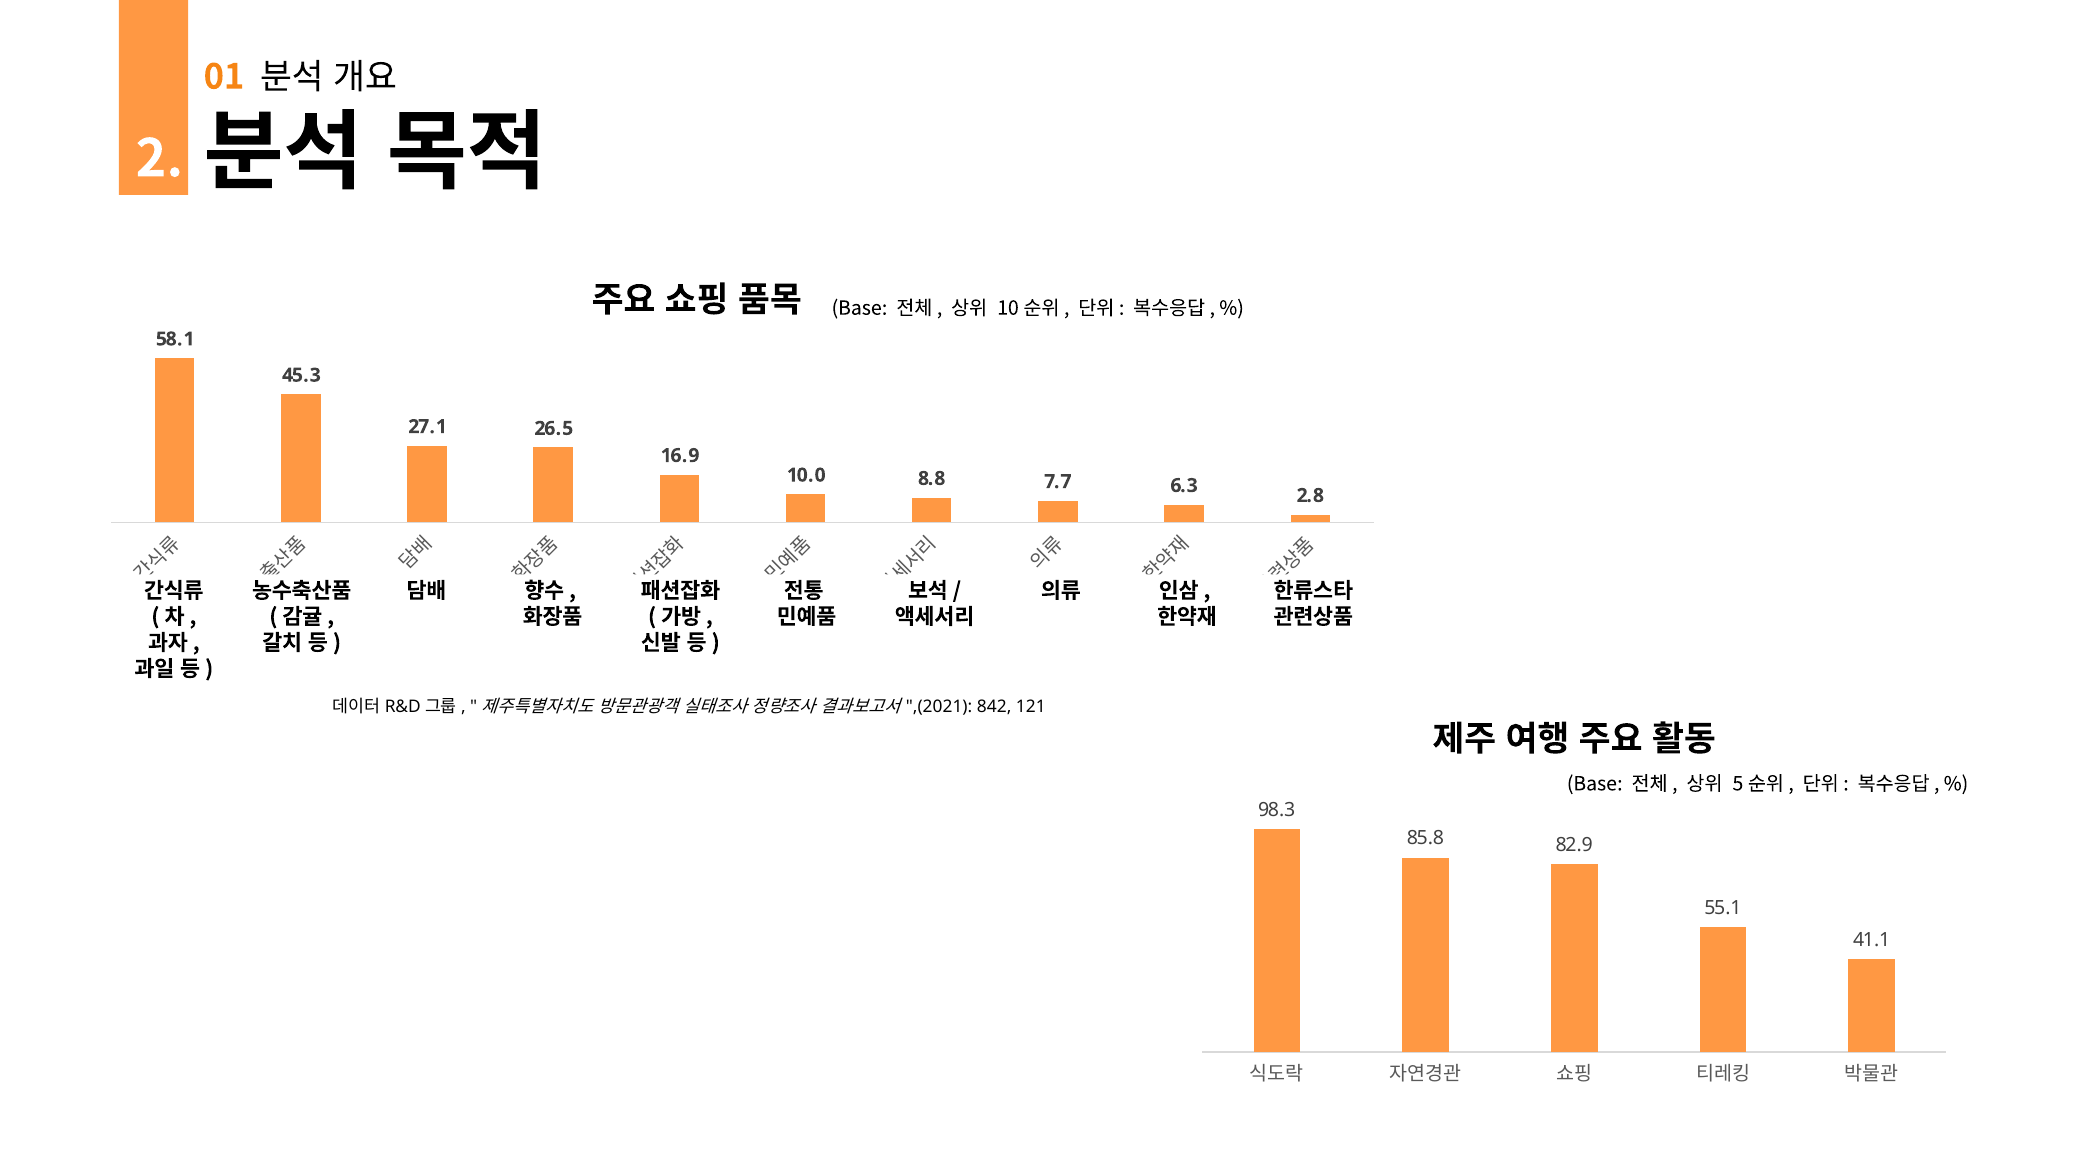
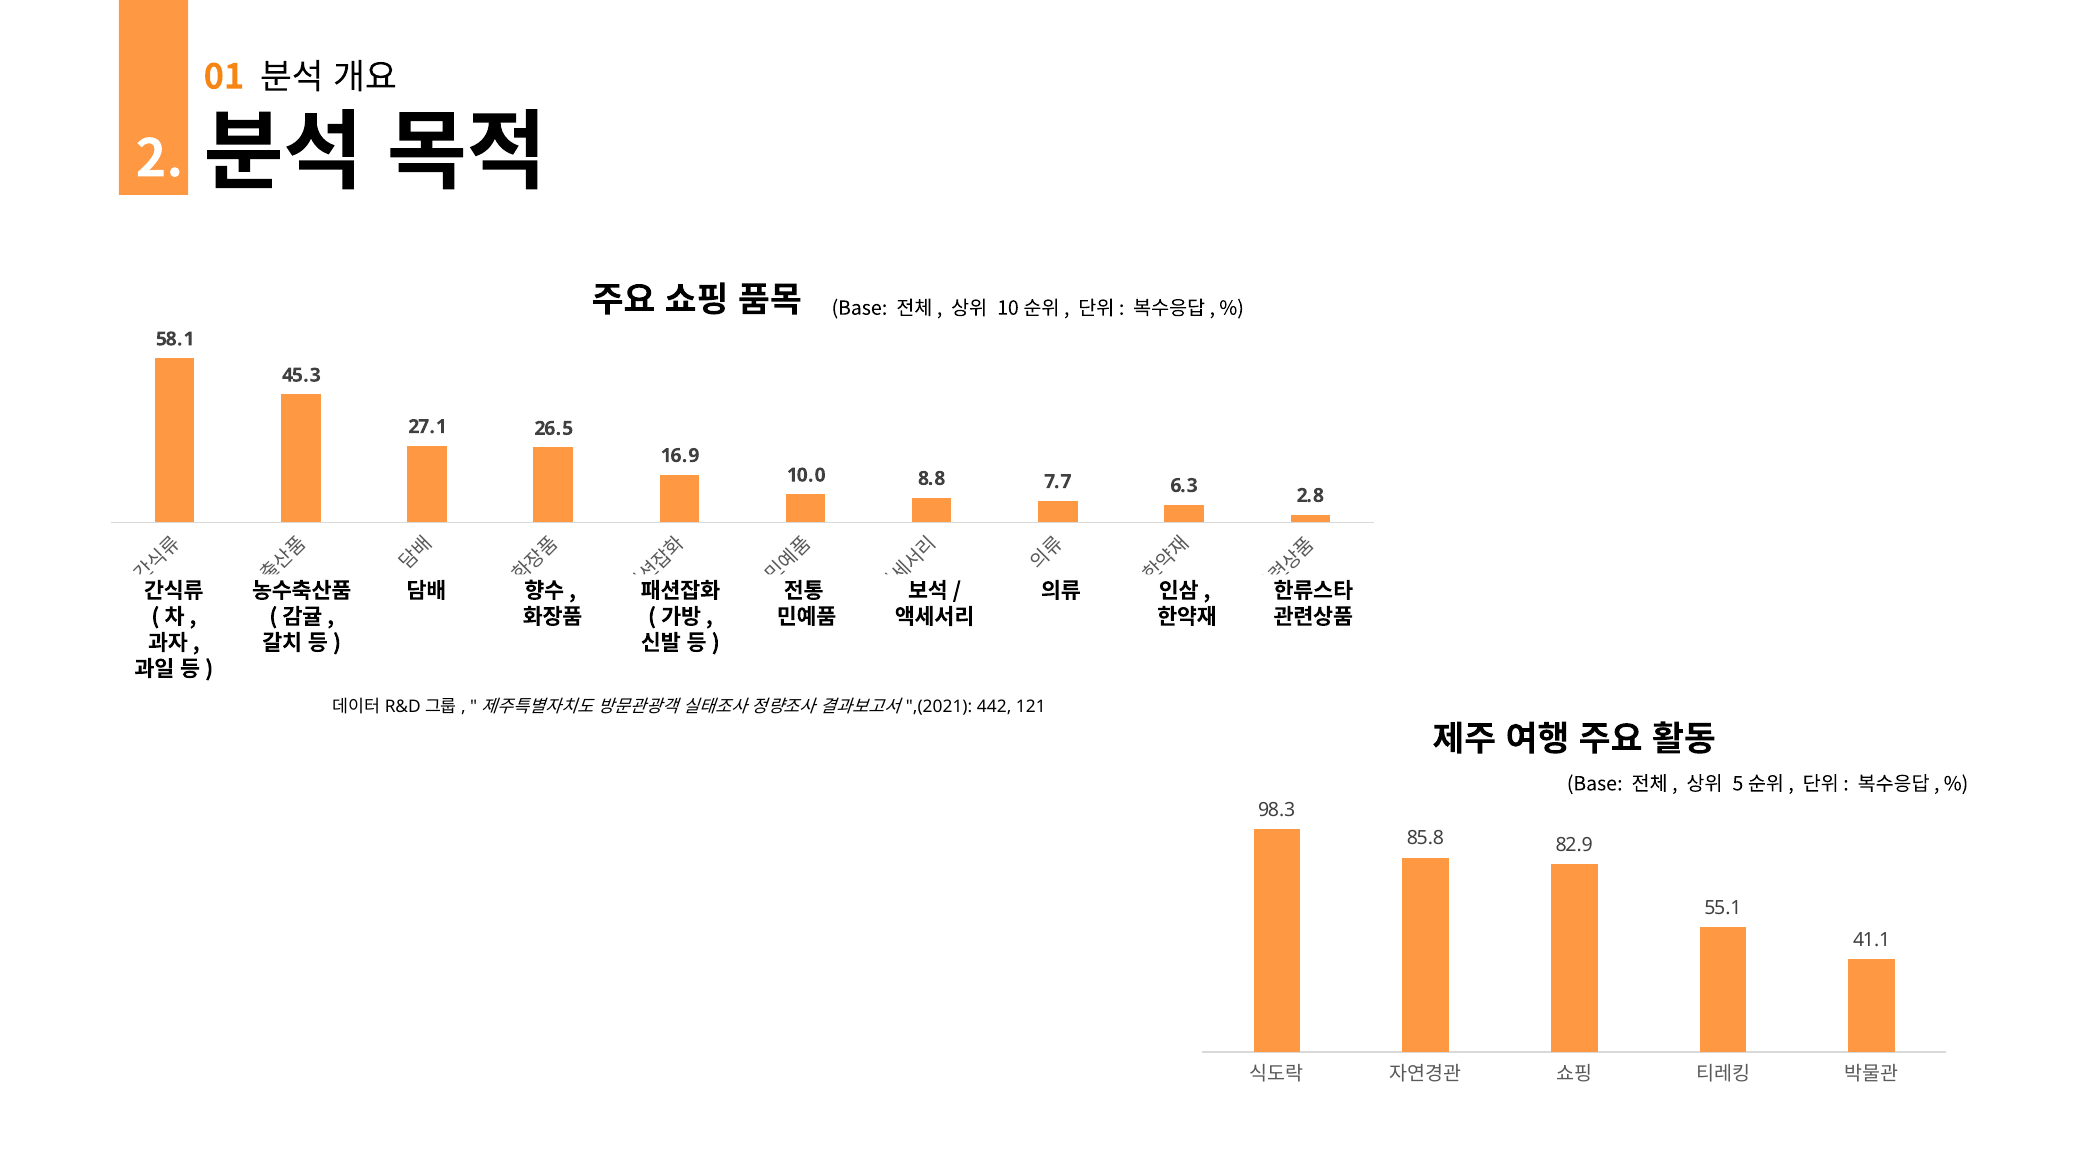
842: 842 -> 442 (994, 707)
